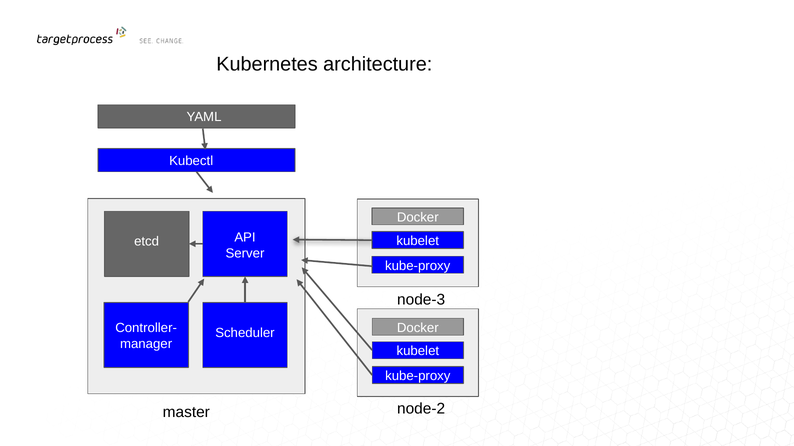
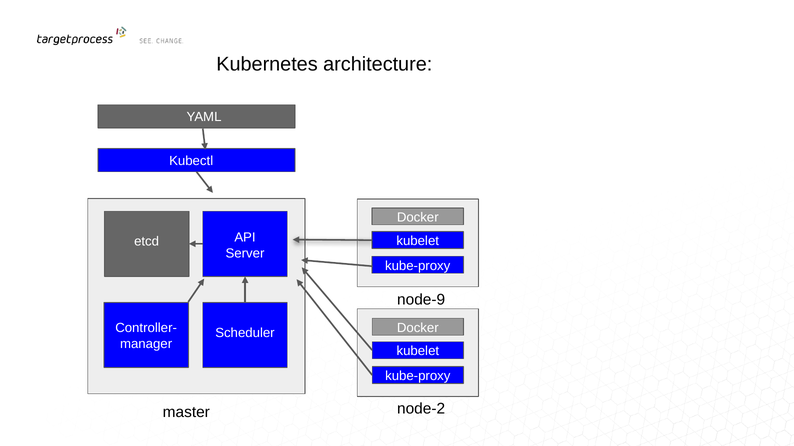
node-3: node-3 -> node-9 (421, 300)
